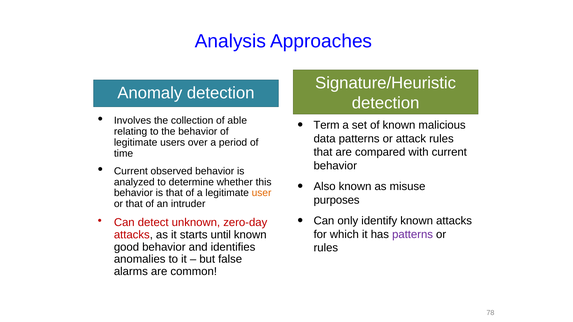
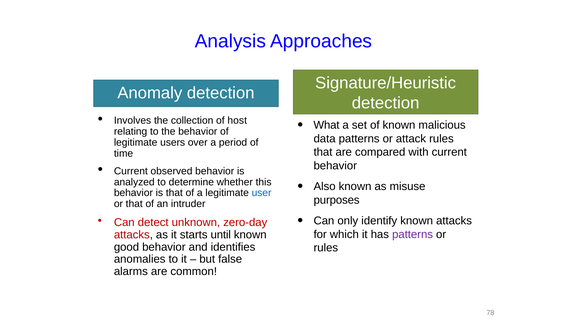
able: able -> host (237, 121)
Term: Term -> What (327, 125)
user colour: orange -> blue (262, 193)
